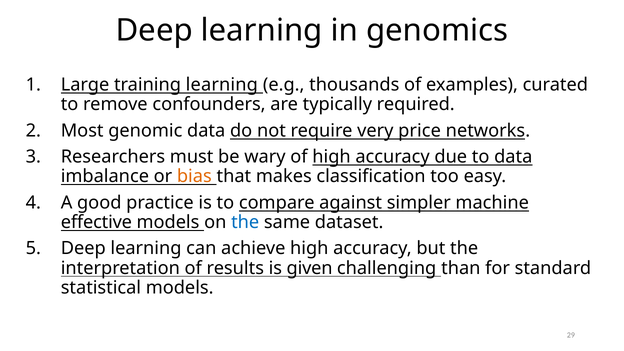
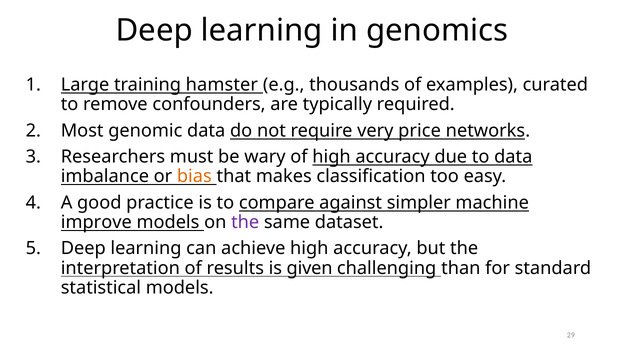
training learning: learning -> hamster (222, 85)
effective: effective -> improve (96, 222)
the colour: blue -> purple (245, 222)
